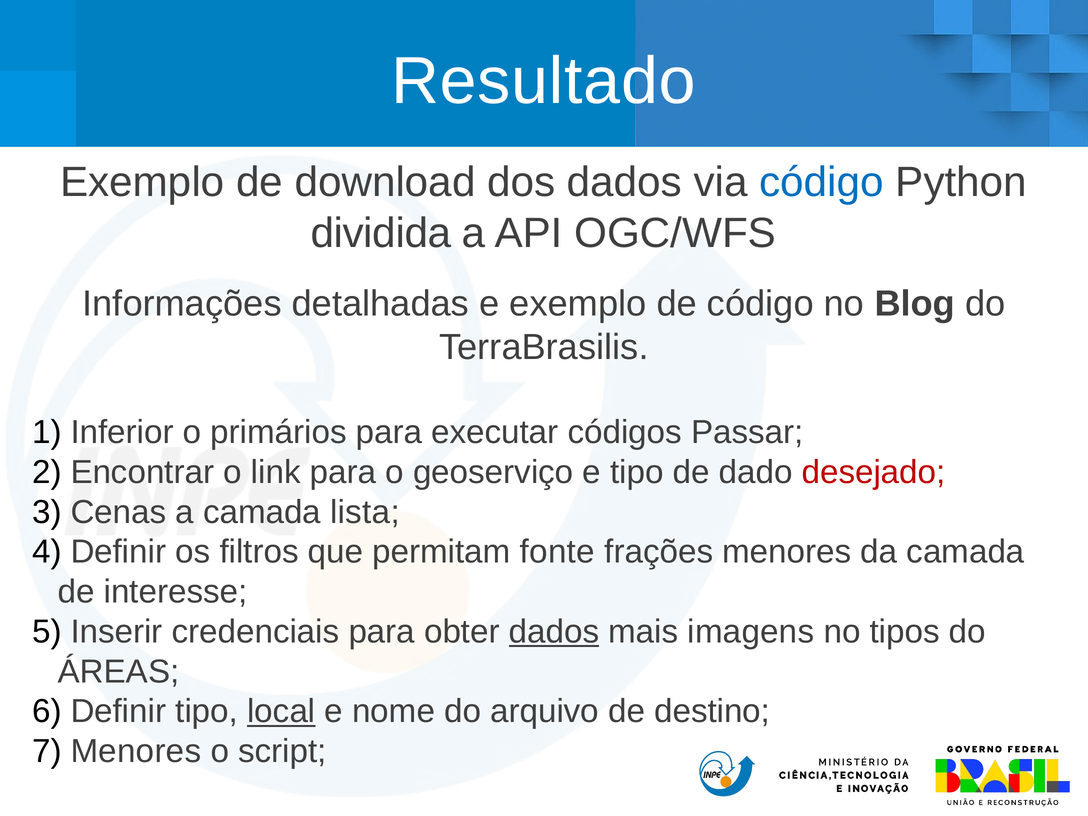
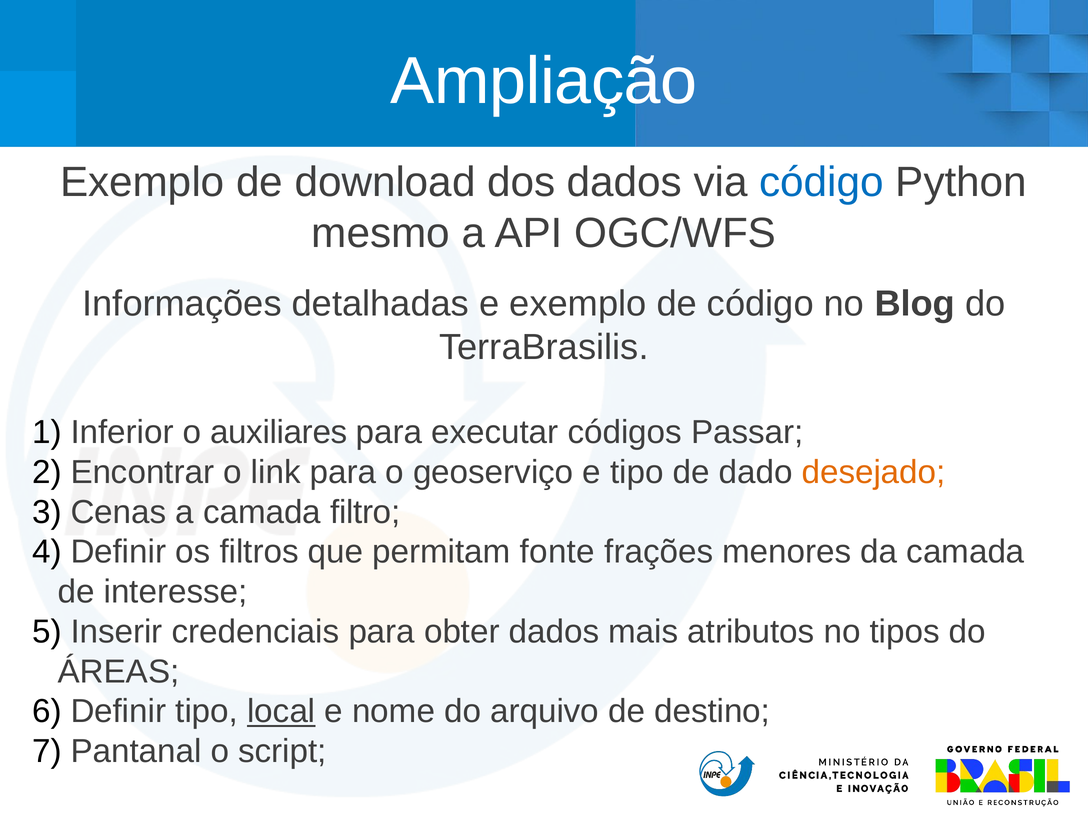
Resultado: Resultado -> Ampliação (544, 81)
dividida: dividida -> mesmo (381, 233)
primários: primários -> auxiliares (279, 432)
desejado colour: red -> orange (874, 472)
lista: lista -> filtro (365, 512)
dados underline: present -> none (554, 632)
imagens: imagens -> atributos (751, 632)
Menores: Menores -> Pantanal (136, 751)
